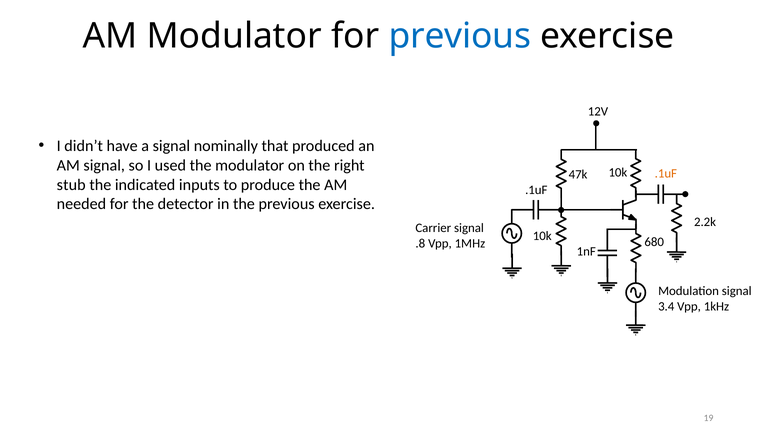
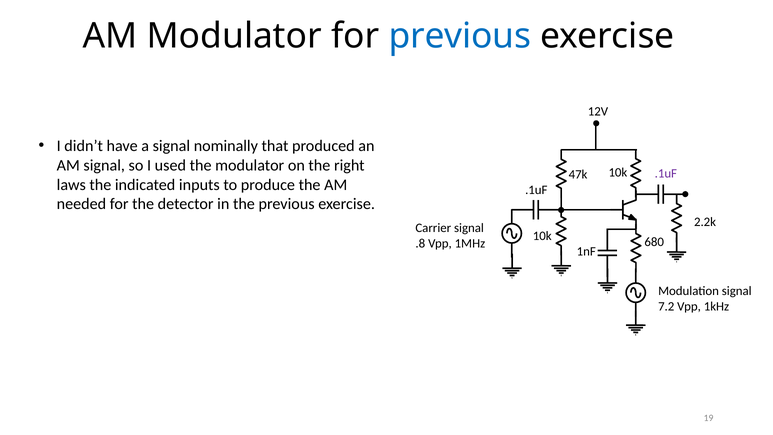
.1uF colour: orange -> purple (666, 173)
stub: stub -> laws (71, 185)
3.4: 3.4 -> 7.2 (666, 306)
